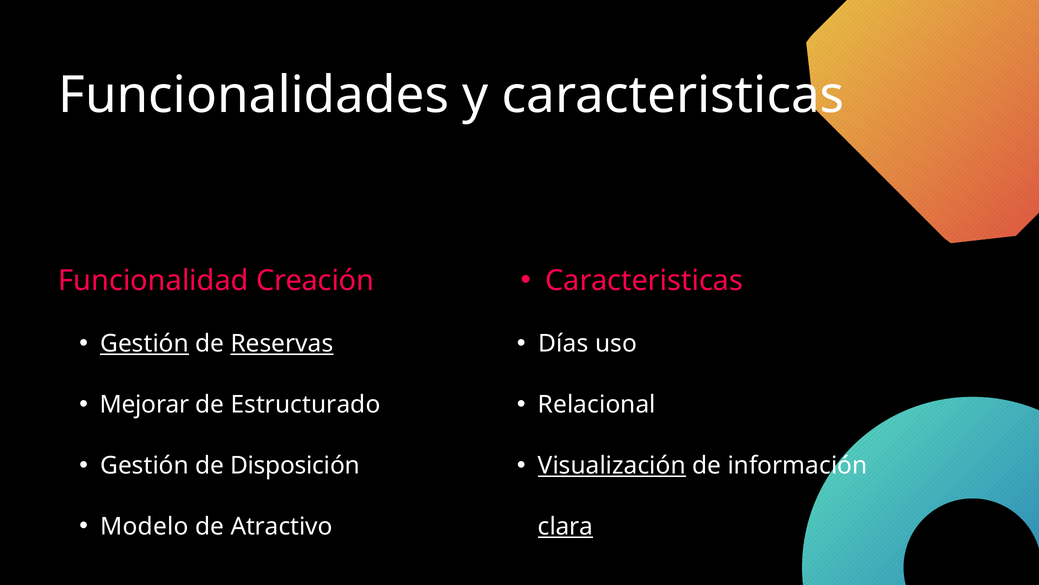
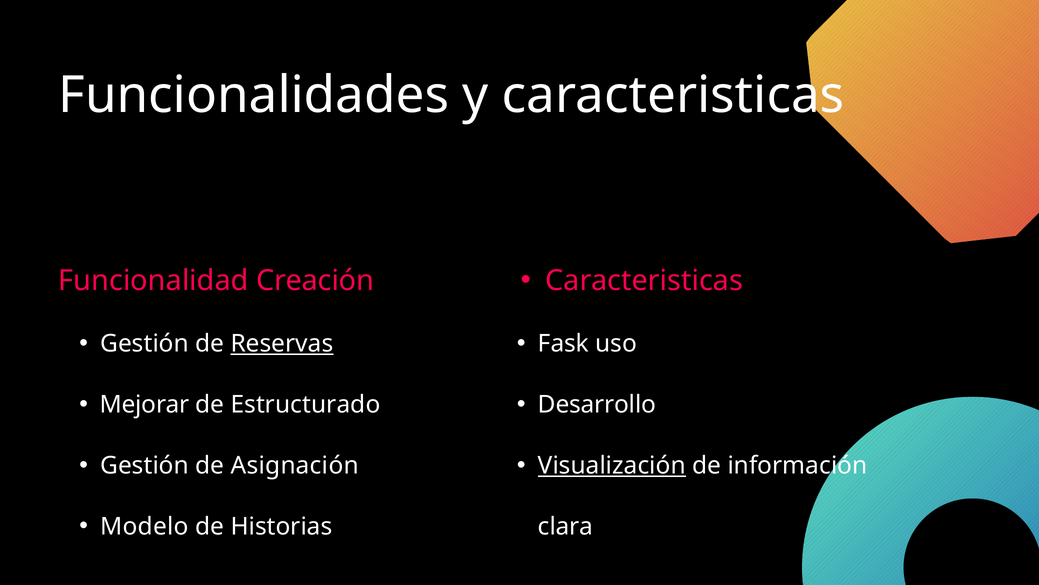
Gestión underline: present -> none (145, 343)
Días: Días -> Fask (563, 343)
Relacional: Relacional -> Desarrollo (597, 404)
Disposición: Disposición -> Asignación (295, 465)
Atractivo: Atractivo -> Historias (281, 526)
clara underline: present -> none (566, 526)
